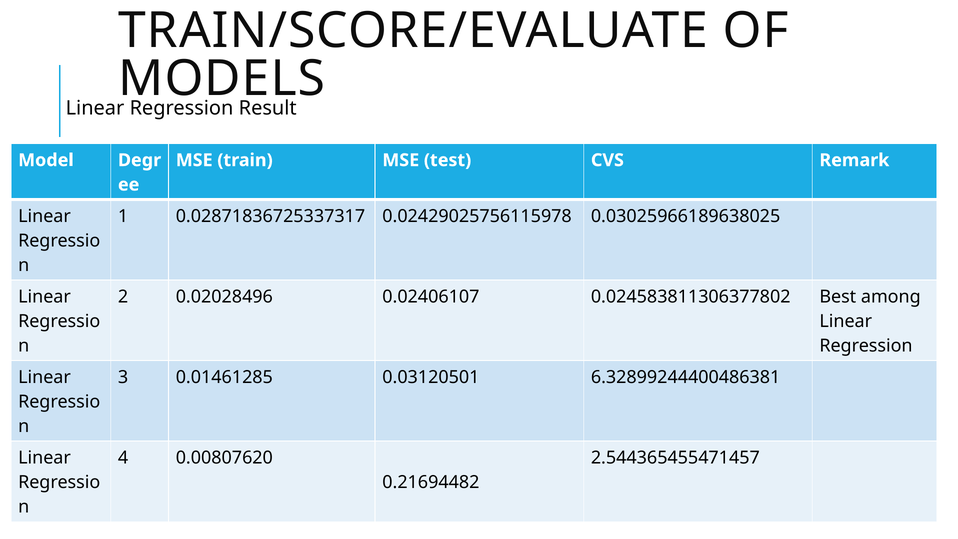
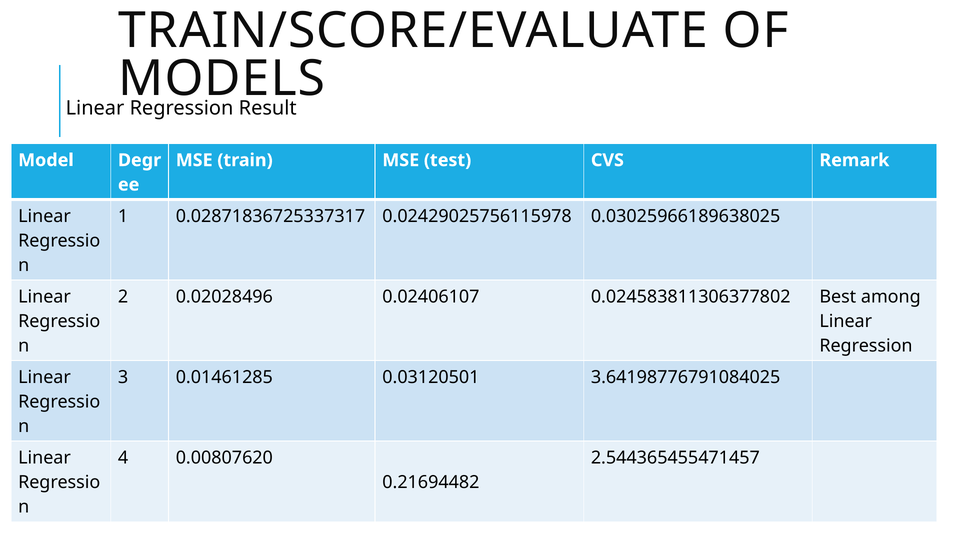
6.32899244400486381: 6.32899244400486381 -> 3.64198776791084025 (686, 377)
